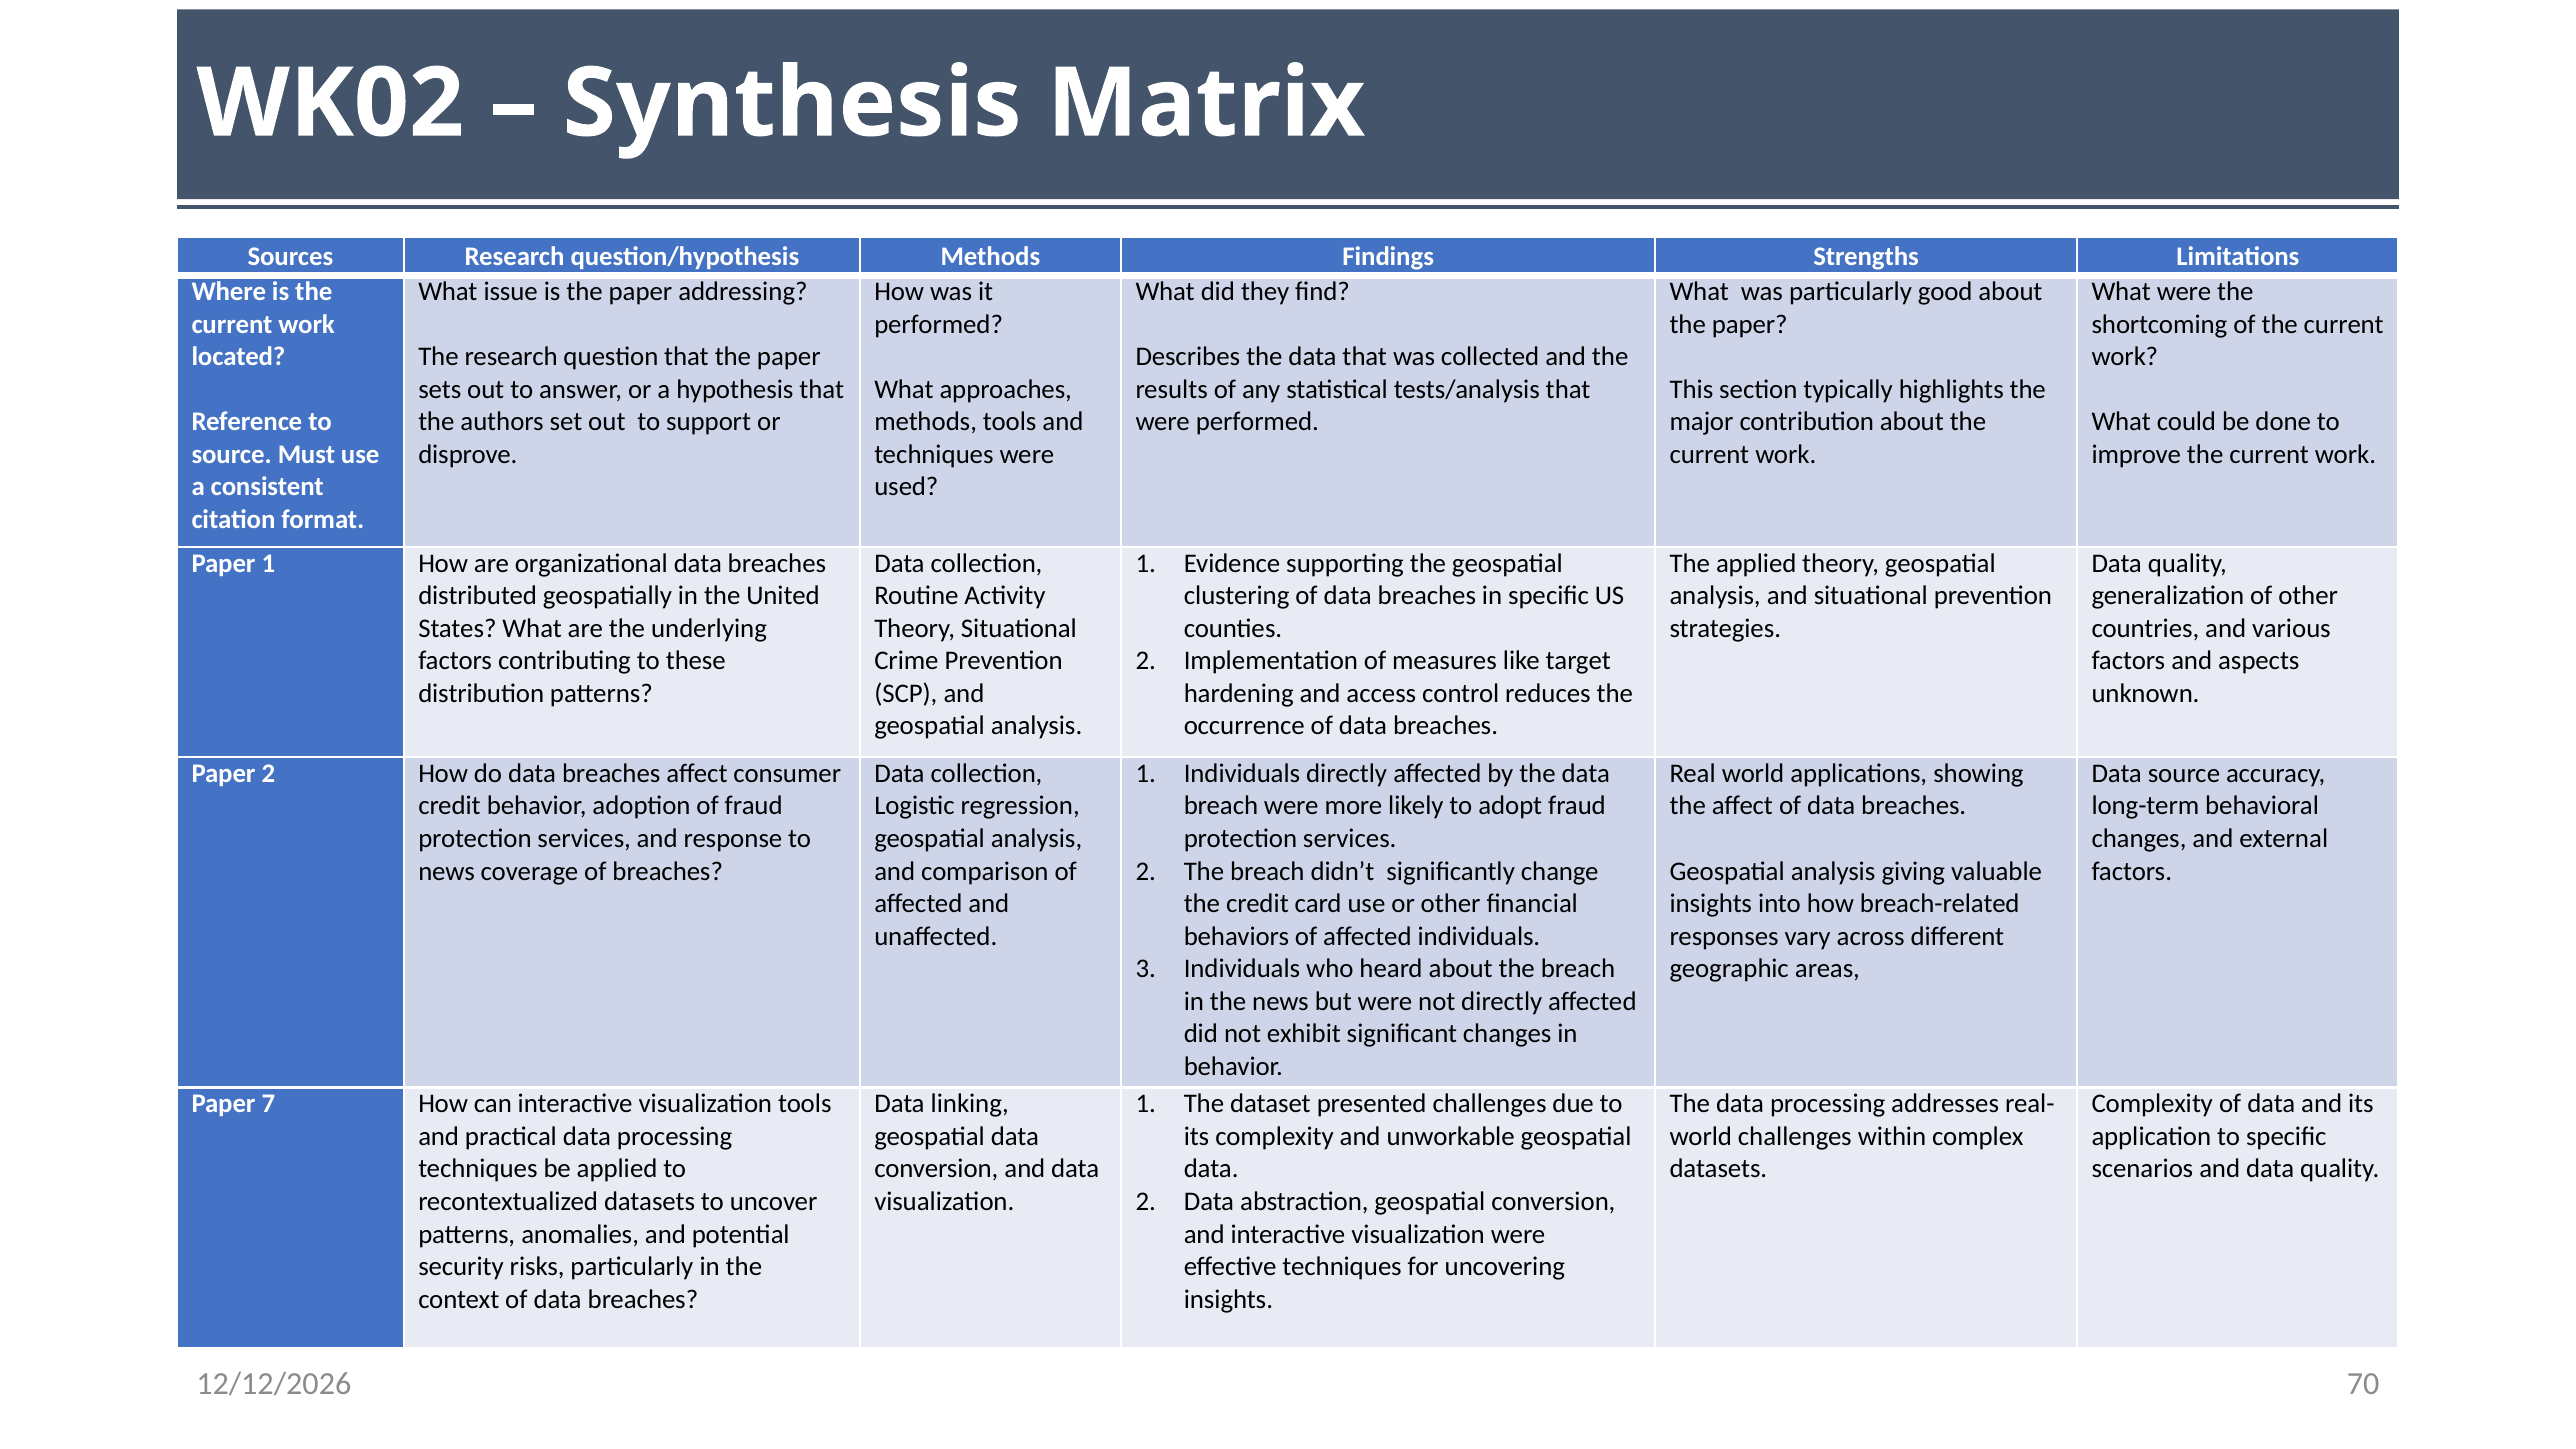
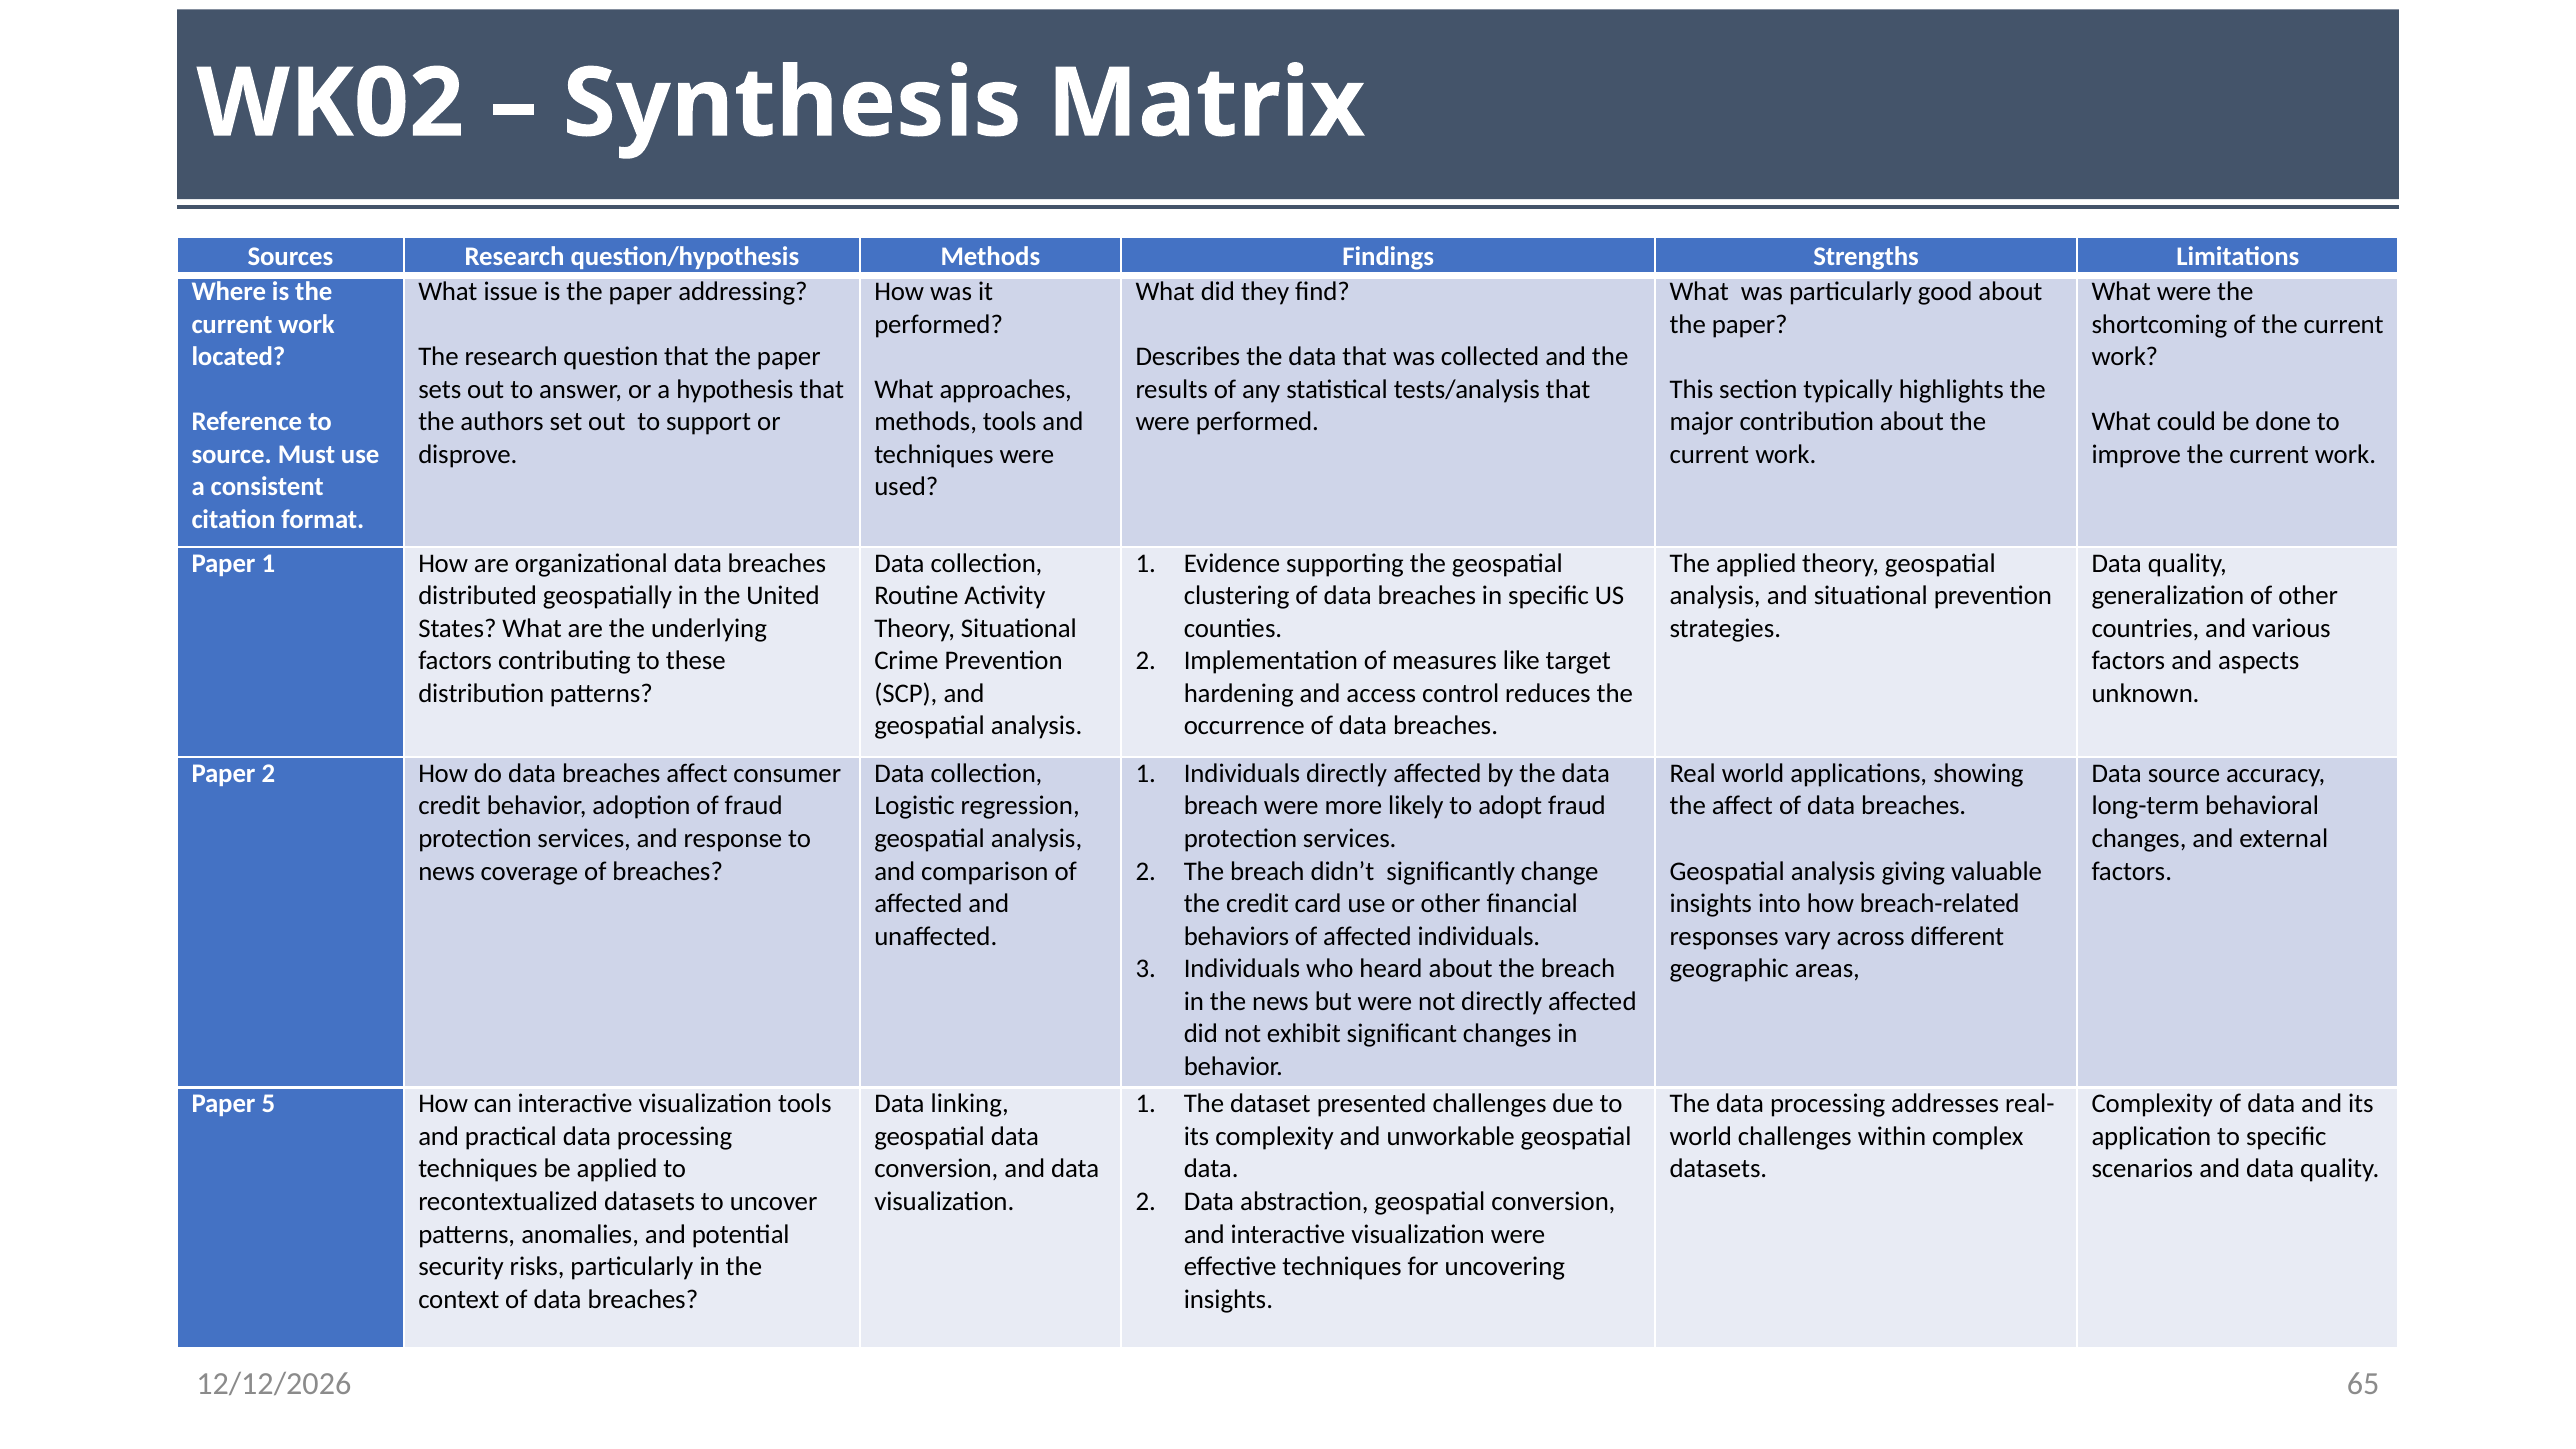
7: 7 -> 5 (268, 1104)
70: 70 -> 65 (2363, 1383)
